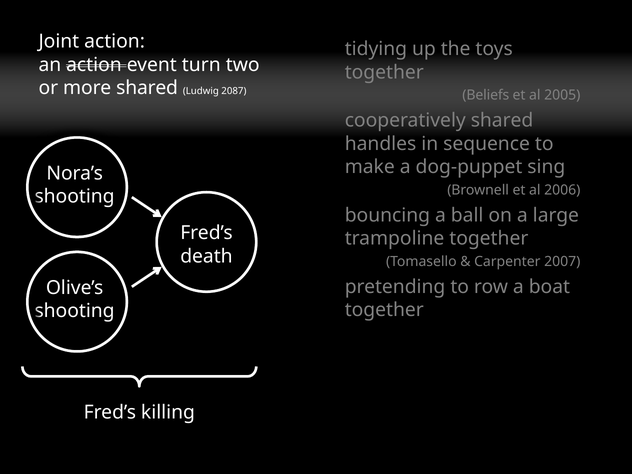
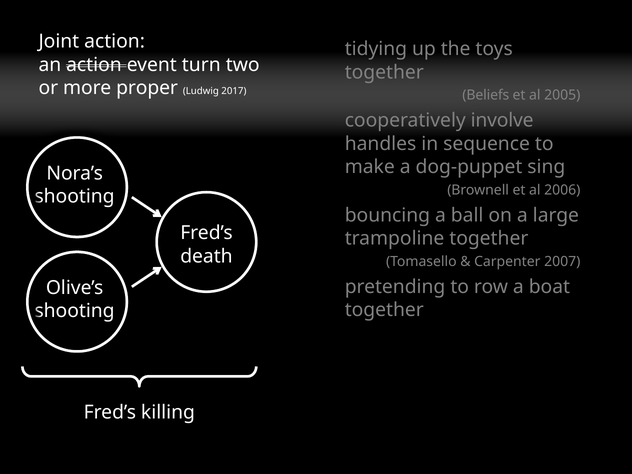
more shared: shared -> proper (147, 88)
2087: 2087 -> 2017 (234, 91)
cooperatively shared: shared -> involve (502, 121)
